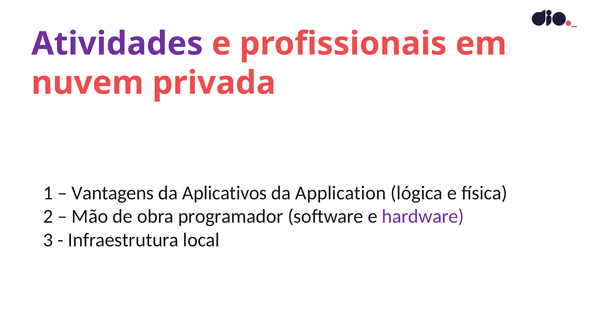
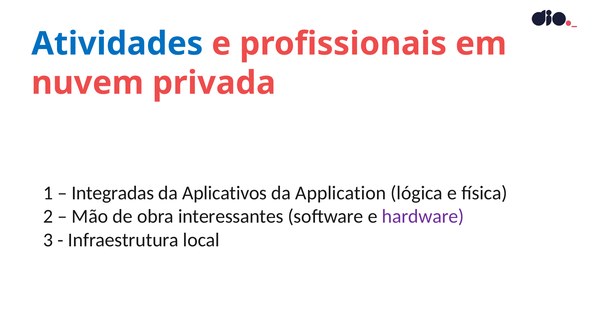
Atividades colour: purple -> blue (117, 44)
Vantagens: Vantagens -> Integradas (113, 193)
programador: programador -> interessantes (231, 217)
